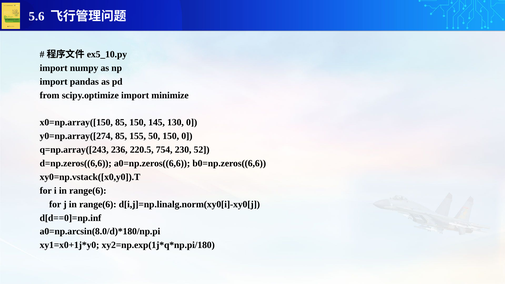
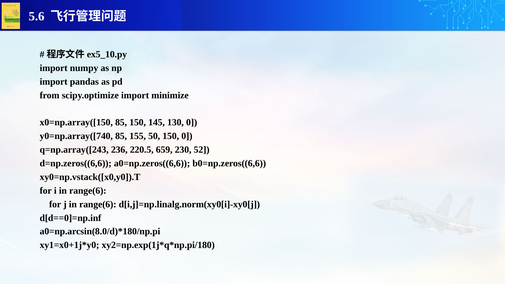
y0=np.array([274: y0=np.array([274 -> y0=np.array([740 (76, 136)
754: 754 -> 659 (164, 150)
